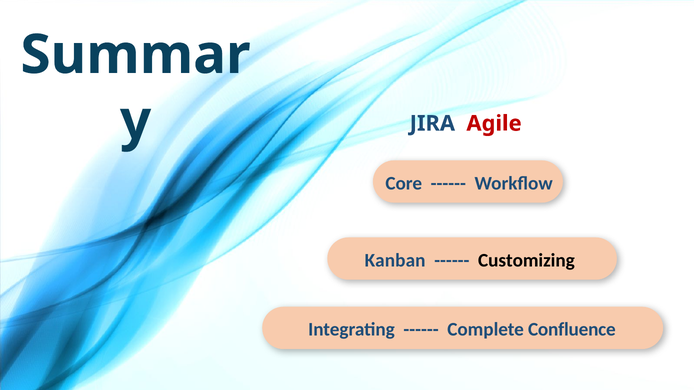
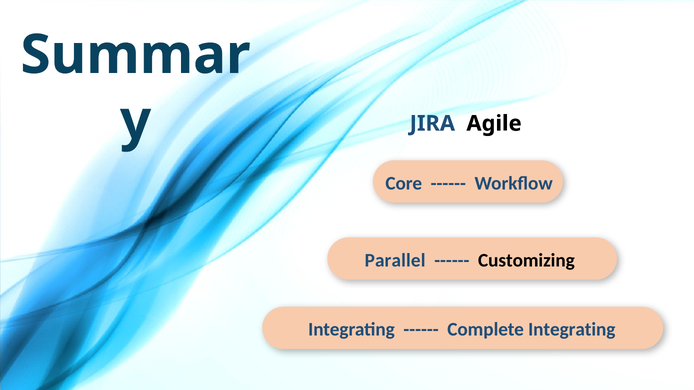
Agile colour: red -> black (494, 124)
Kanban: Kanban -> Parallel (395, 261)
Complete Confluence: Confluence -> Integrating (572, 330)
